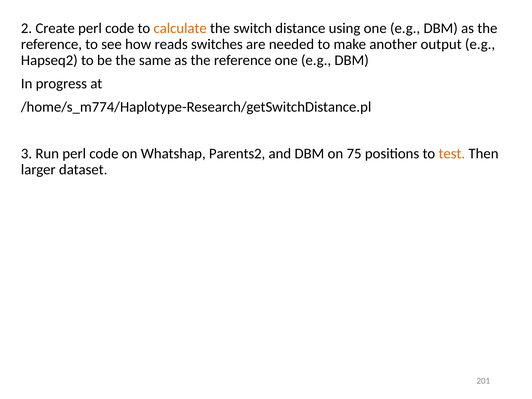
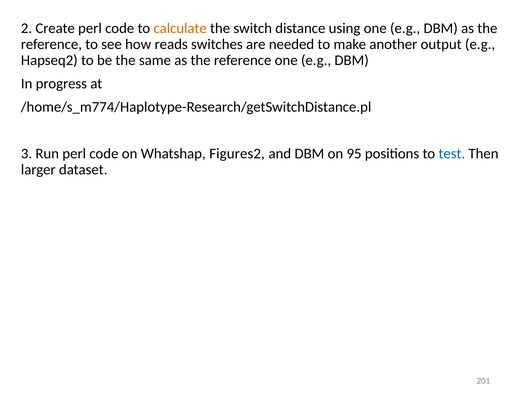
Parents2: Parents2 -> Figures2 (237, 154)
75: 75 -> 95 (354, 154)
test colour: orange -> blue (452, 154)
